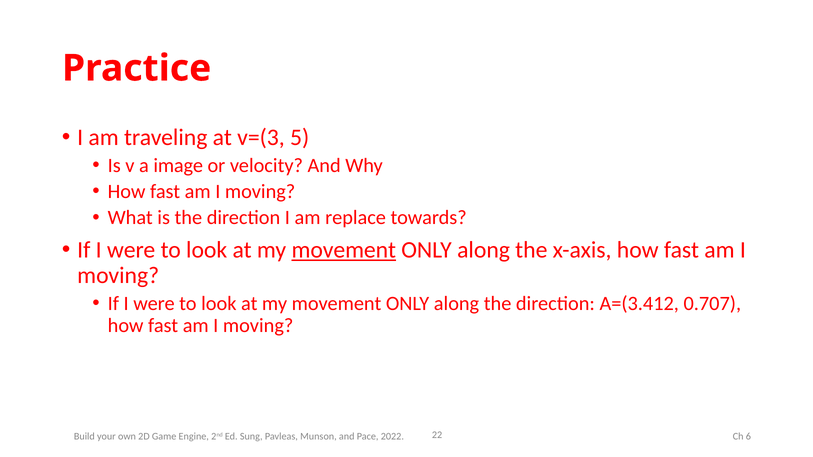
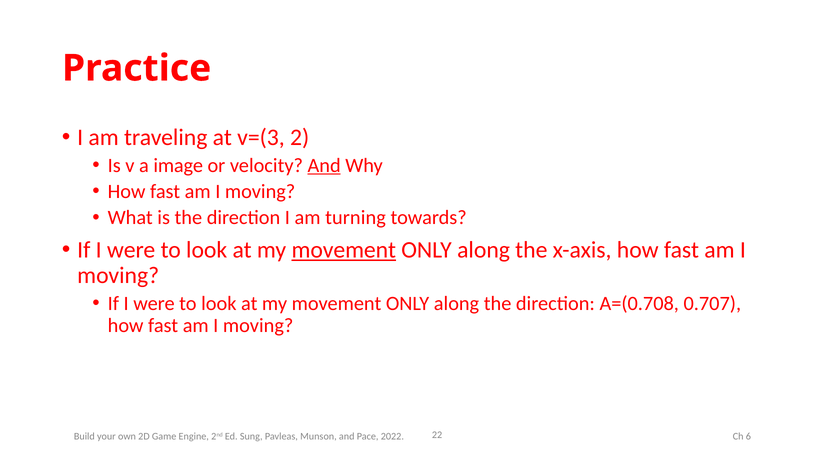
5: 5 -> 2 (300, 137)
And underline: none -> present (324, 165)
replace: replace -> turning (355, 218)
A=(3.412: A=(3.412 -> A=(0.708 (639, 304)
